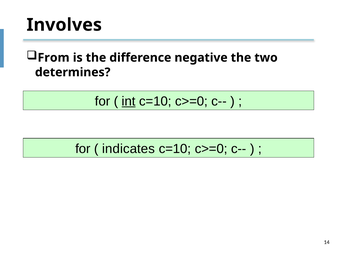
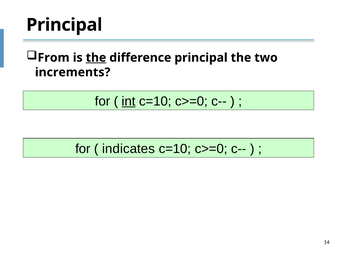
Involves: Involves -> Principal (64, 25)
the underline: none -> present (96, 58)
difference negative: negative -> principal (201, 58)
determines: determines -> increments (73, 72)
